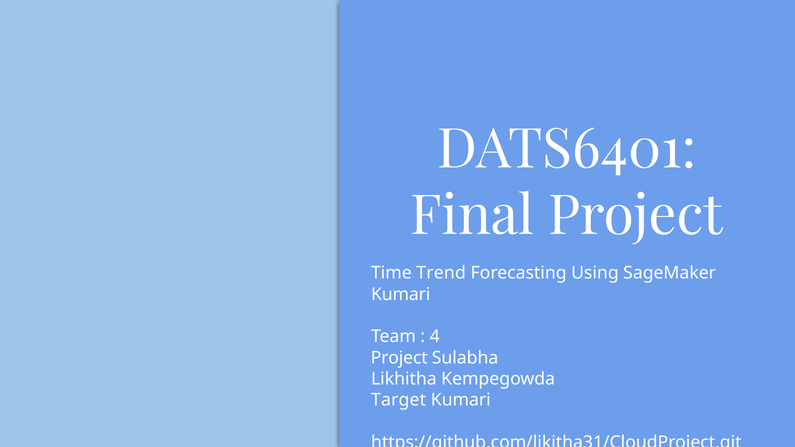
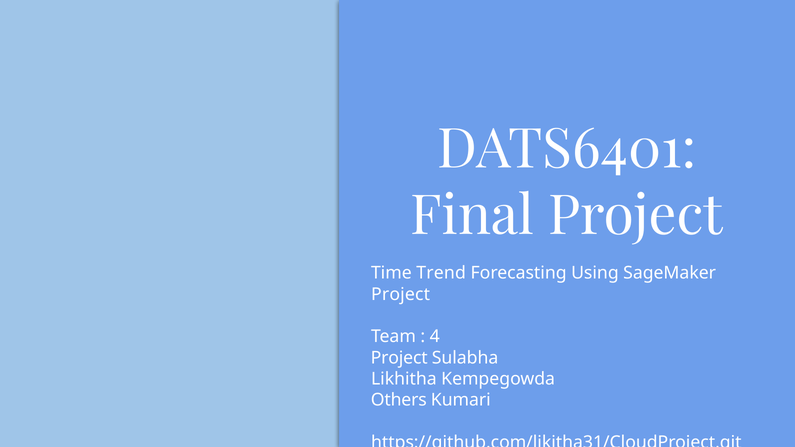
Kumari: Kumari -> Project (401, 294)
Target: Target -> Others (399, 400)
